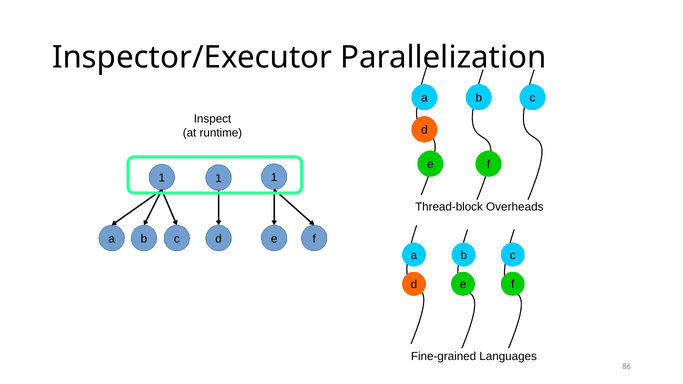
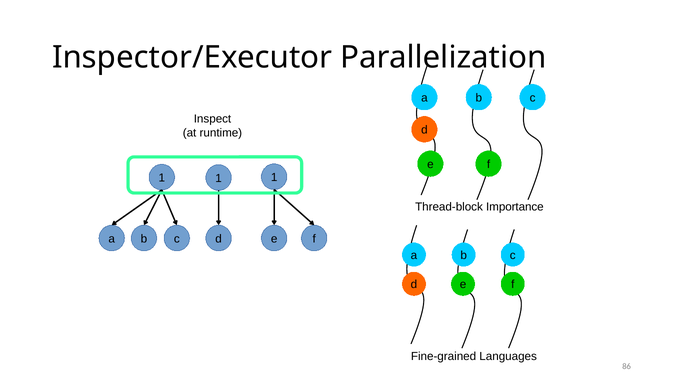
Overheads: Overheads -> Importance (515, 207)
